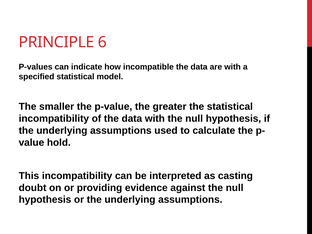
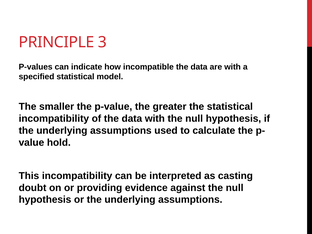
6: 6 -> 3 (102, 42)
